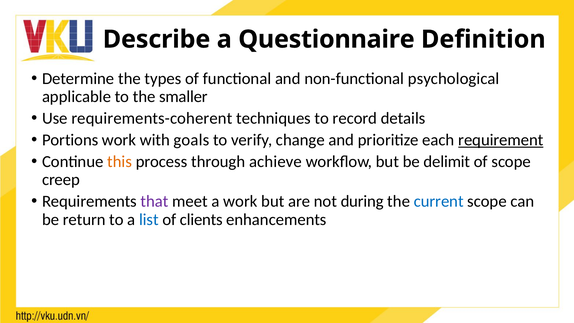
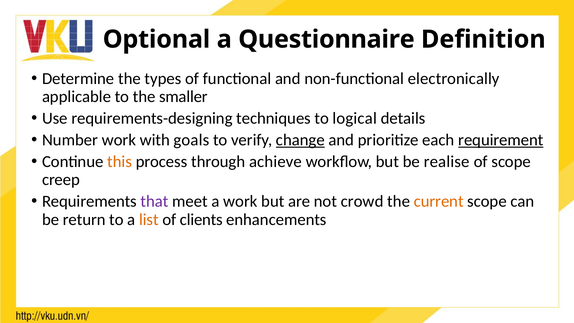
Describe: Describe -> Optional (157, 39)
psychological: psychological -> electronically (454, 78)
requirements-coherent: requirements-coherent -> requirements-designing (152, 118)
record: record -> logical (355, 118)
Portions: Portions -> Number (70, 140)
change underline: none -> present (300, 140)
delimit: delimit -> realise (447, 162)
during: during -> crowd (362, 201)
current colour: blue -> orange (439, 201)
list colour: blue -> orange (149, 219)
